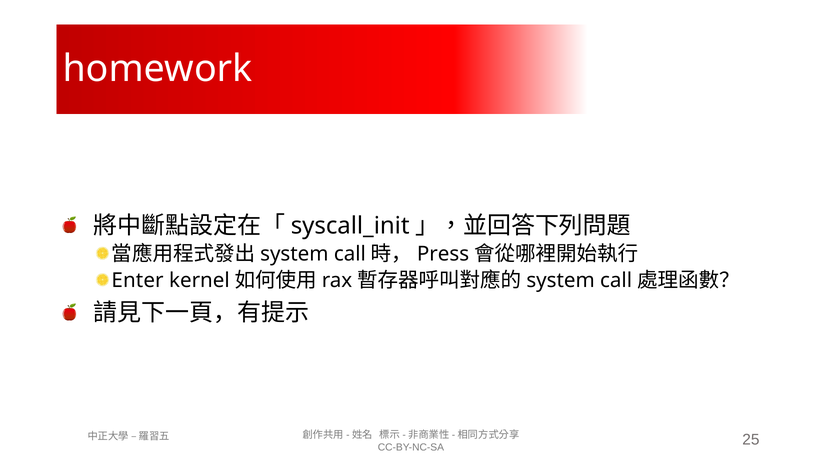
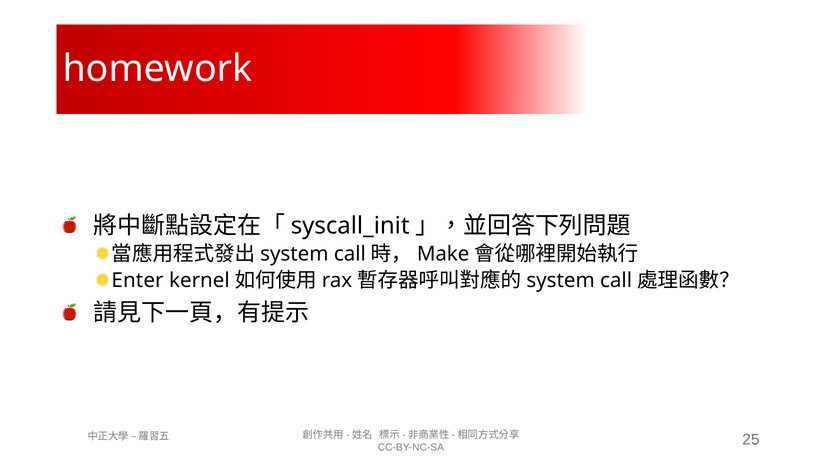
Press: Press -> Make (443, 254)
